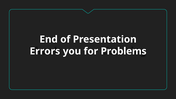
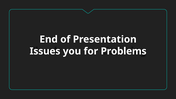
Errors: Errors -> Issues (45, 51)
